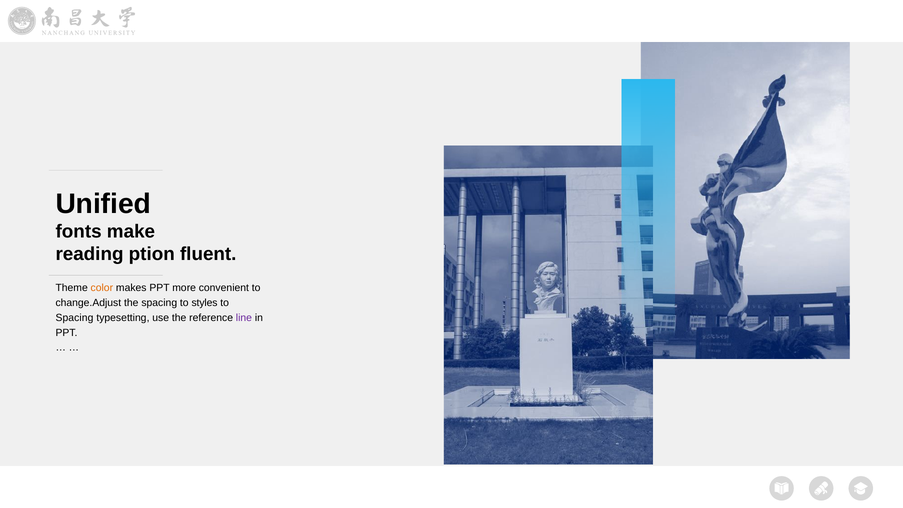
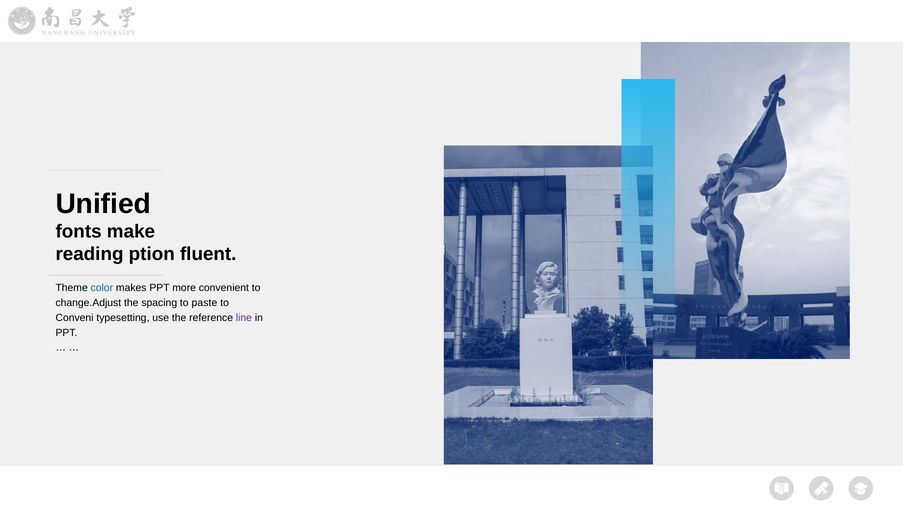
color colour: orange -> blue (102, 288)
styles: styles -> paste (204, 303)
Spacing: Spacing -> Conveni (75, 318)
